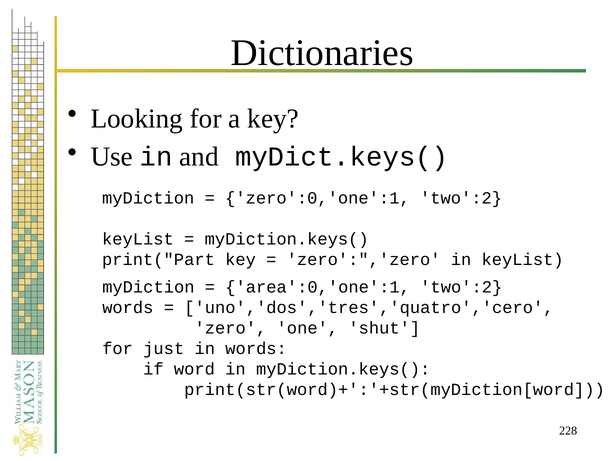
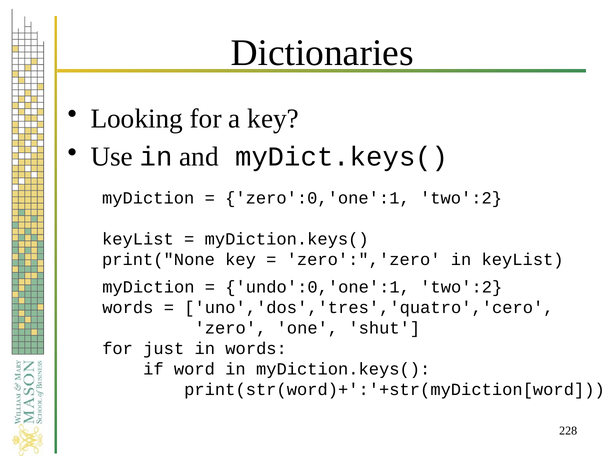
print("Part: print("Part -> print("None (158, 259)
area':0,'one':1: area':0,'one':1 -> undo':0,'one':1 (318, 287)
